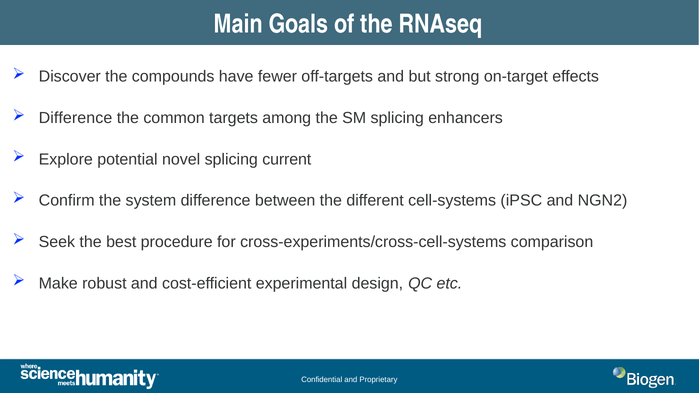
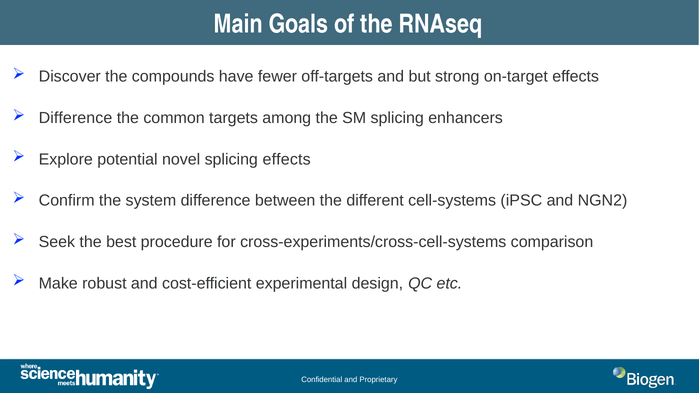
splicing current: current -> effects (287, 159)
